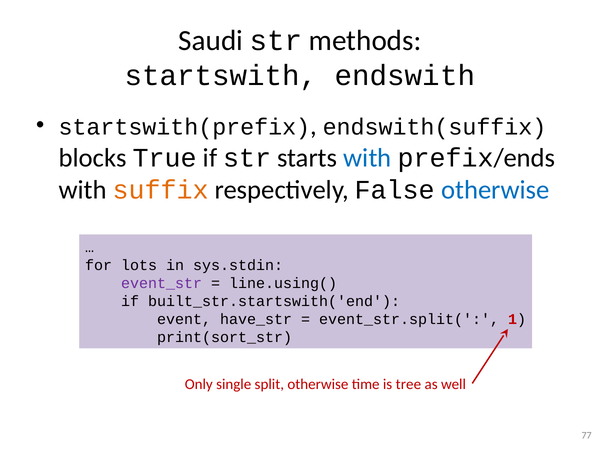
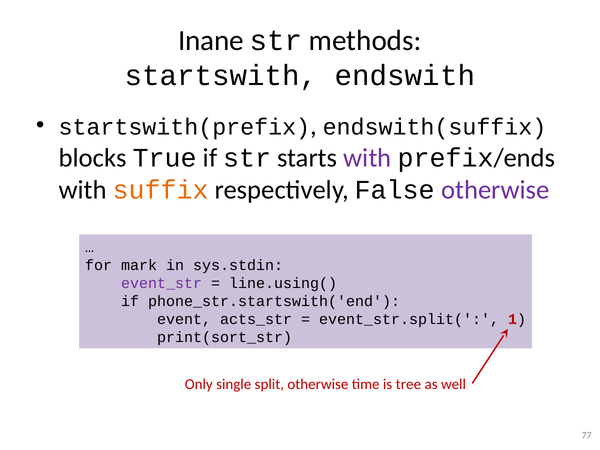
Saudi: Saudi -> Inane (211, 41)
with colour: blue -> purple (367, 158)
otherwise colour: blue -> purple (495, 190)
lots: lots -> mark (139, 265)
built_str.startswith('end: built_str.startswith('end -> phone_str.startswith('end (274, 301)
have_str: have_str -> acts_str (256, 319)
